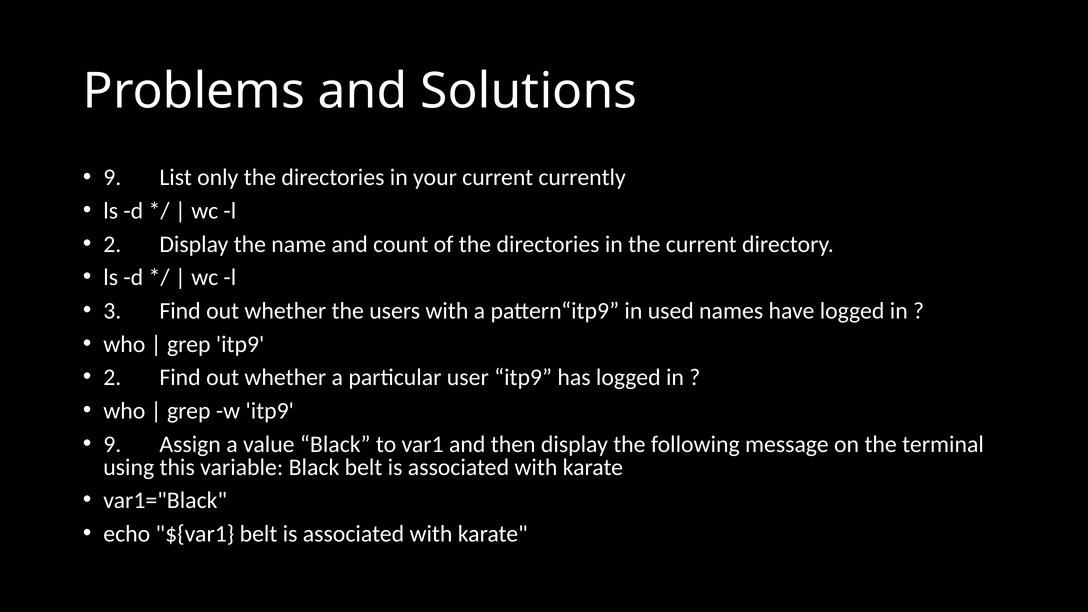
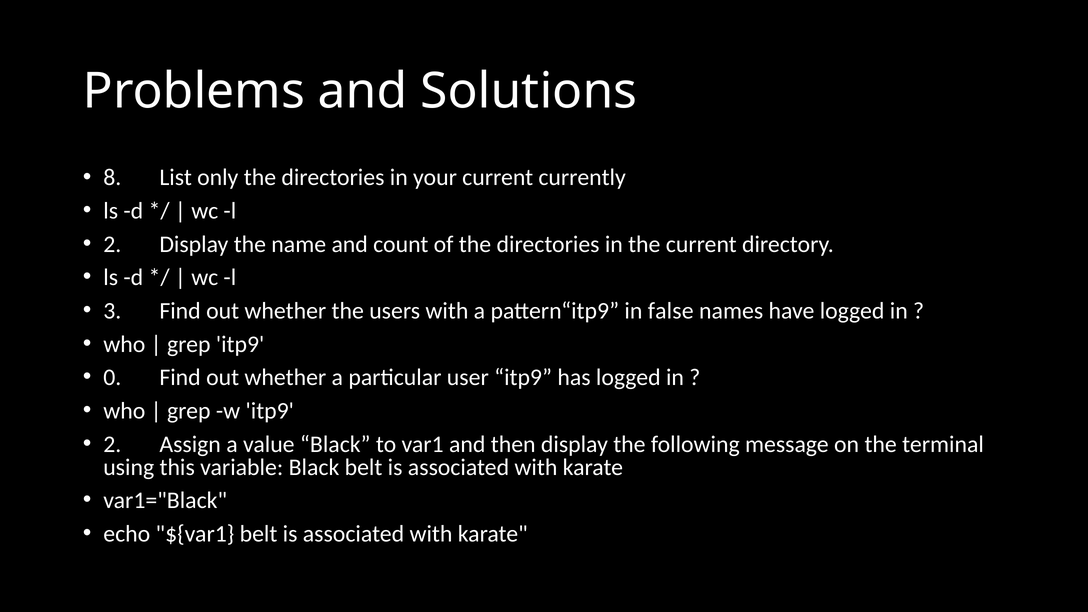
9: 9 -> 8 (112, 178)
used: used -> false (671, 311)
2: 2 -> 0 (112, 378)
9: 9 -> 2 (112, 444)
